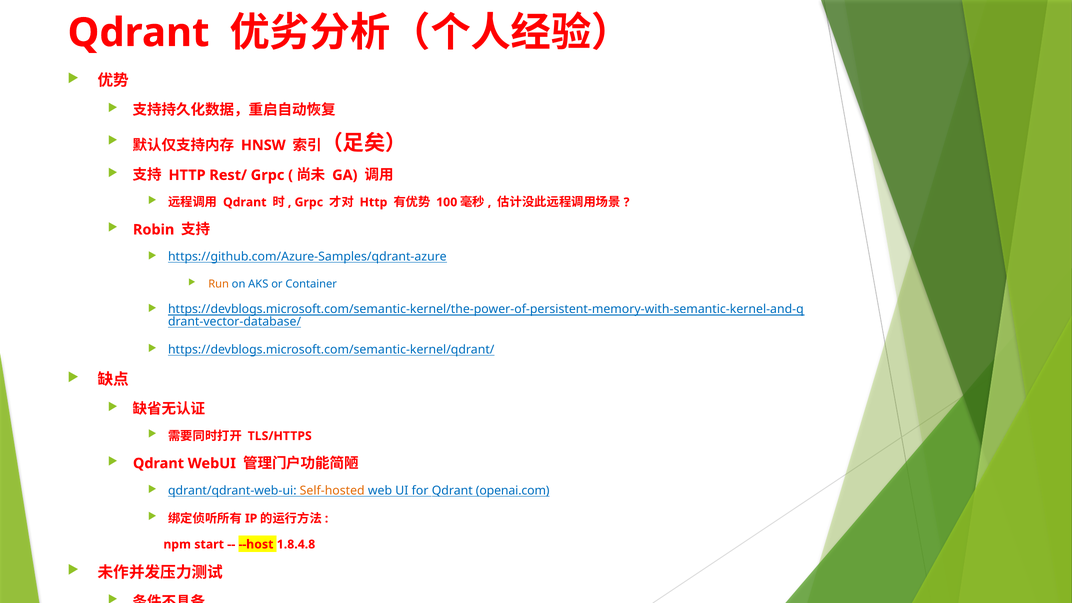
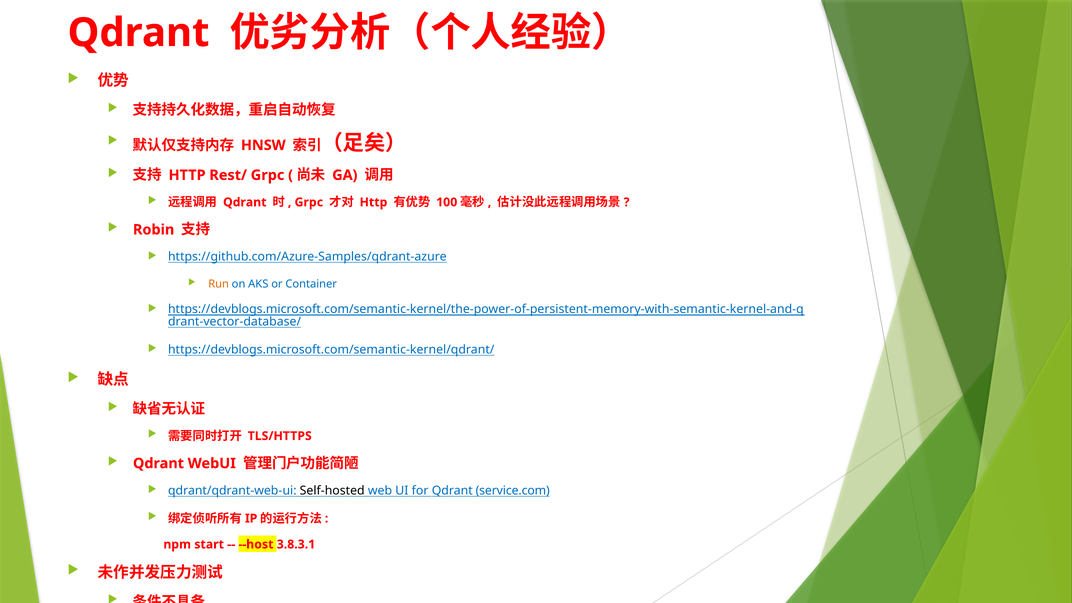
Self-hosted colour: orange -> black (332, 491)
openai.com: openai.com -> service.com (513, 491)
1.8.4.8: 1.8.4.8 -> 3.8.3.1 (296, 544)
